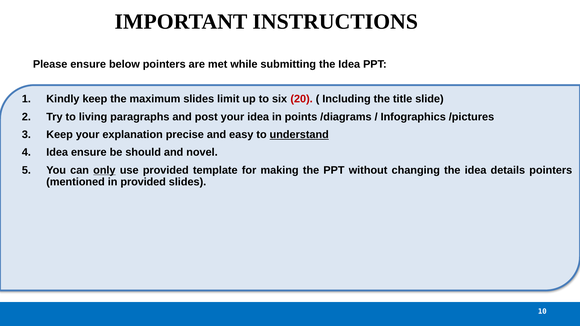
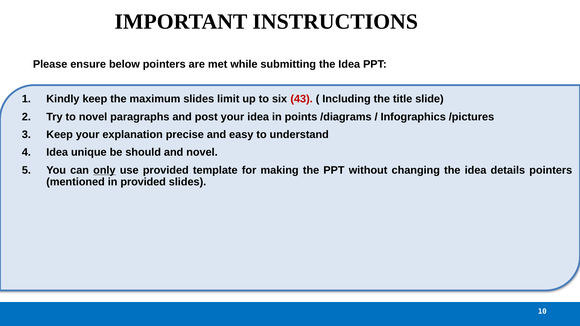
20: 20 -> 43 (302, 99)
to living: living -> novel (93, 117)
understand underline: present -> none (299, 135)
Idea ensure: ensure -> unique (89, 152)
